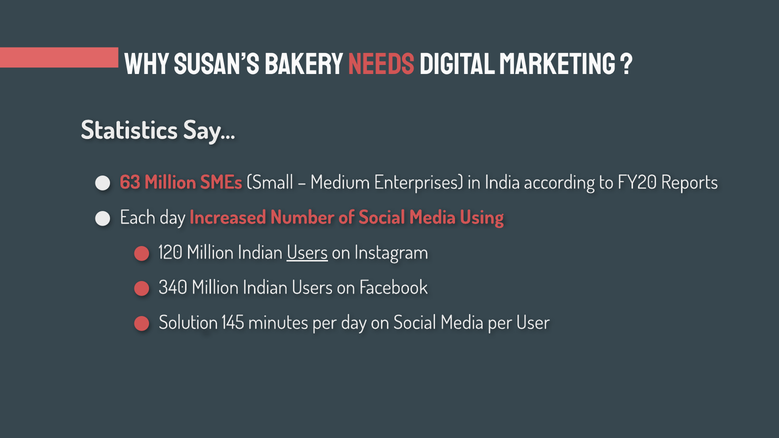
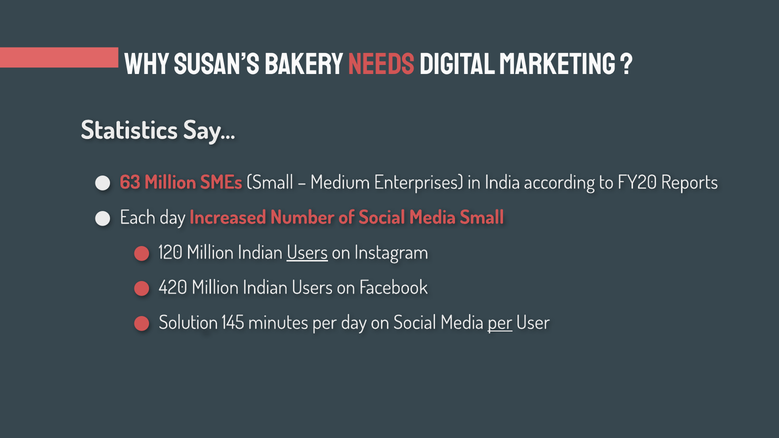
Media Using: Using -> Small (482, 217)
340: 340 -> 420 (173, 288)
per underline: none -> present (500, 323)
